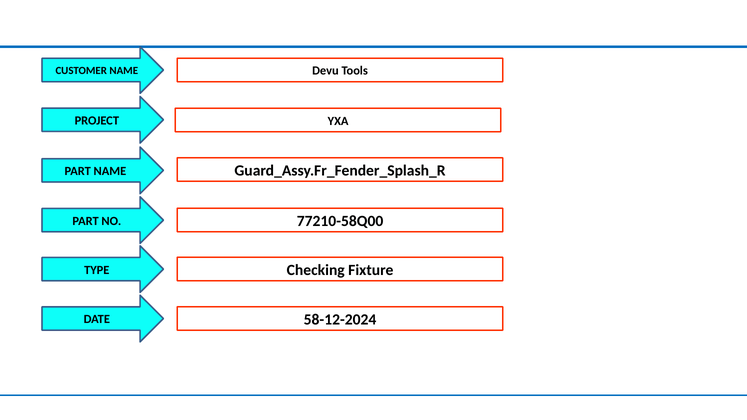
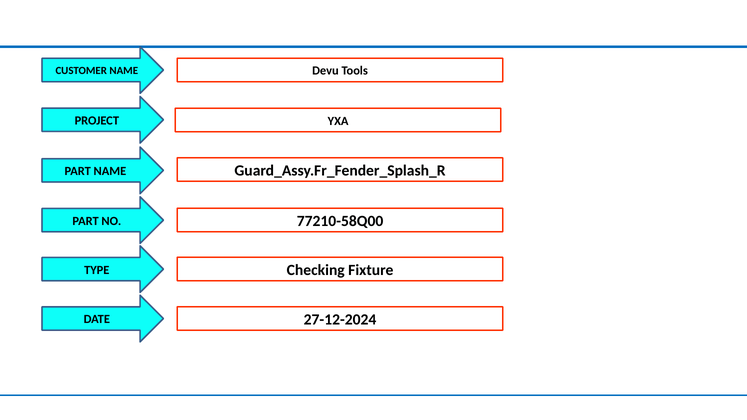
58-12-2024: 58-12-2024 -> 27-12-2024 (340, 320)
